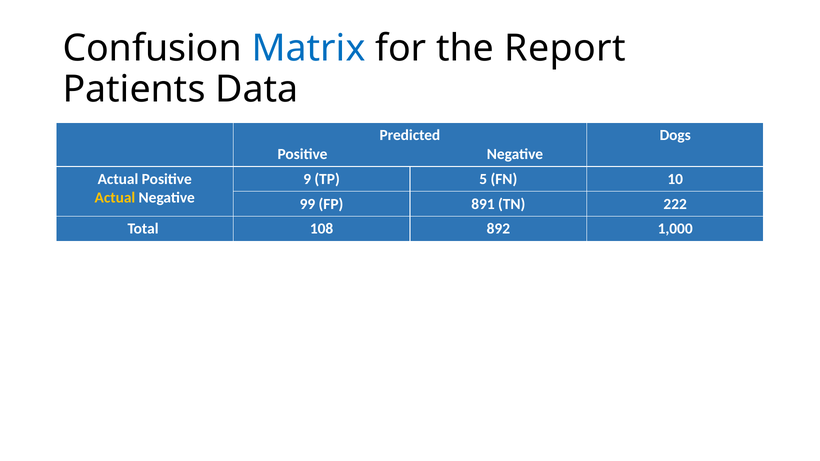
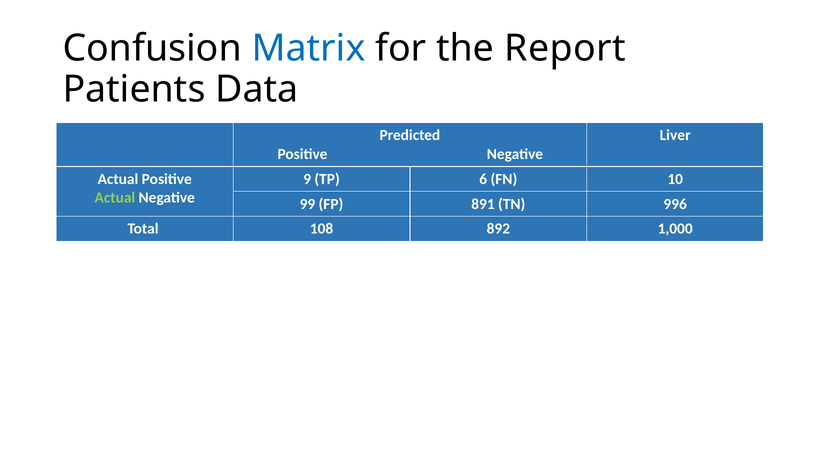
Dogs: Dogs -> Liver (675, 135)
5: 5 -> 6 (483, 179)
Actual colour: yellow -> light green (115, 198)
222: 222 -> 996 (675, 204)
